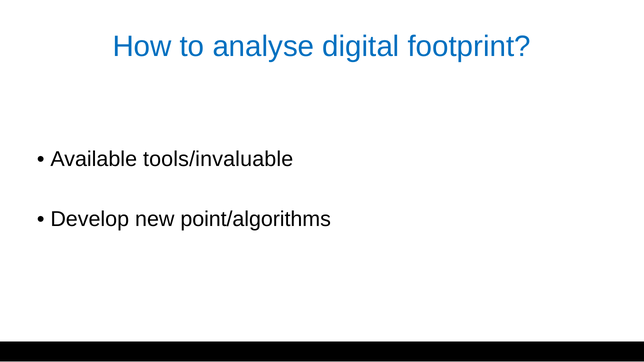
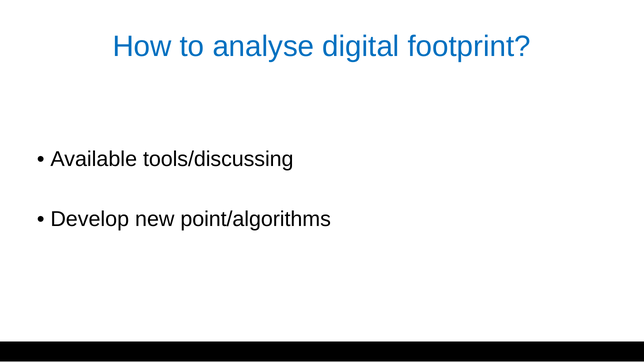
tools/invaluable: tools/invaluable -> tools/discussing (218, 159)
